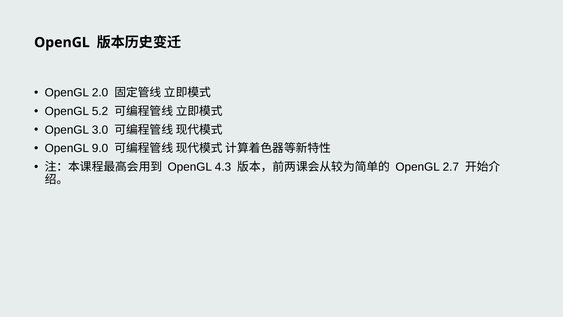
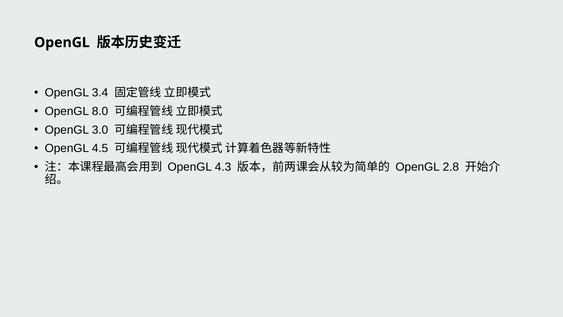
2.0: 2.0 -> 3.4 (100, 93)
5.2: 5.2 -> 8.0 (100, 111)
9.0: 9.0 -> 4.5 (100, 148)
2.7: 2.7 -> 2.8 (451, 167)
